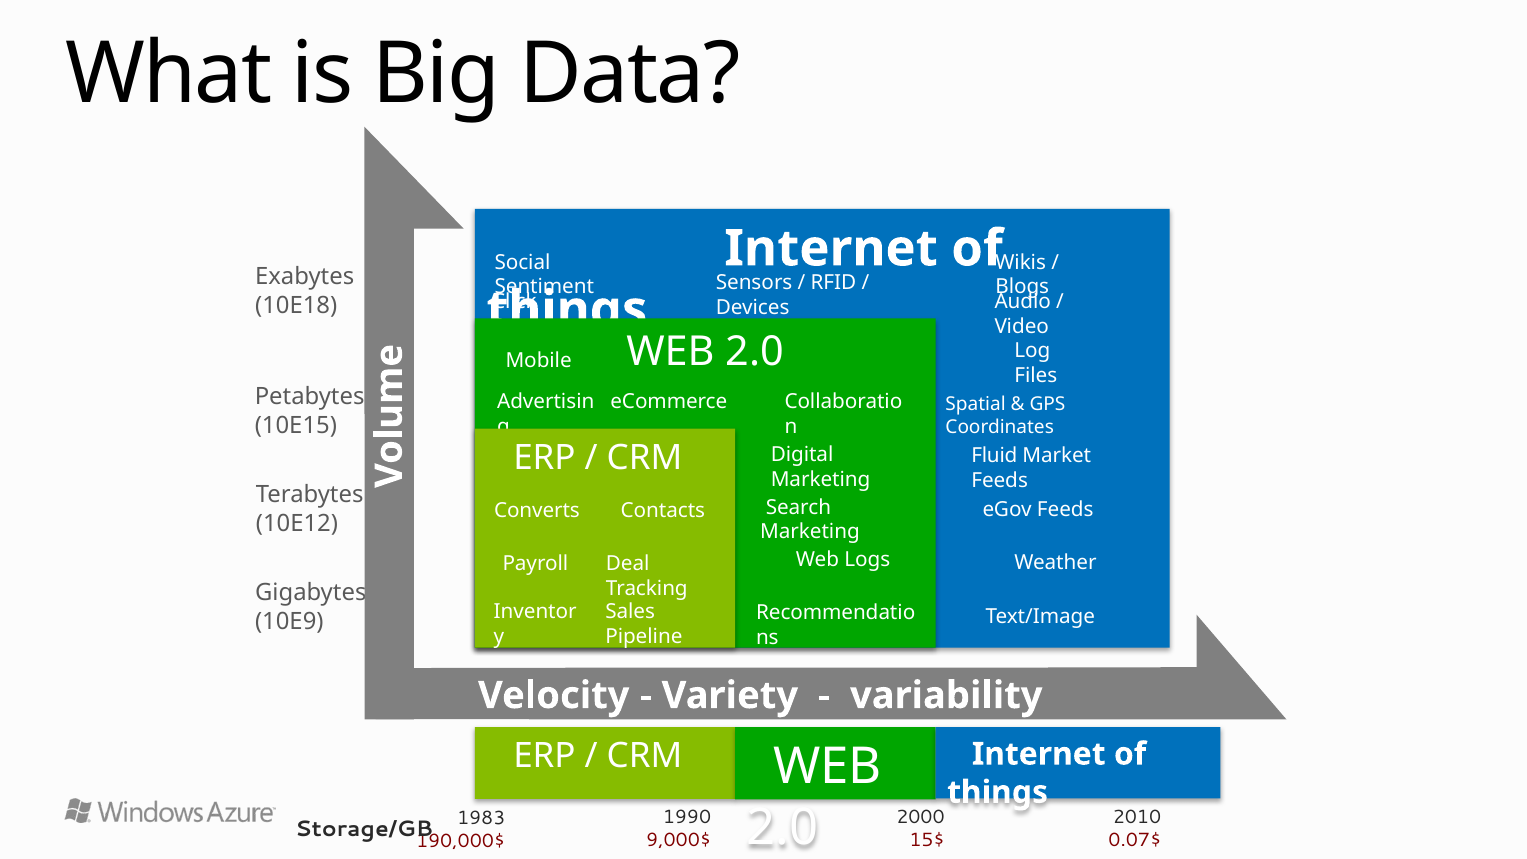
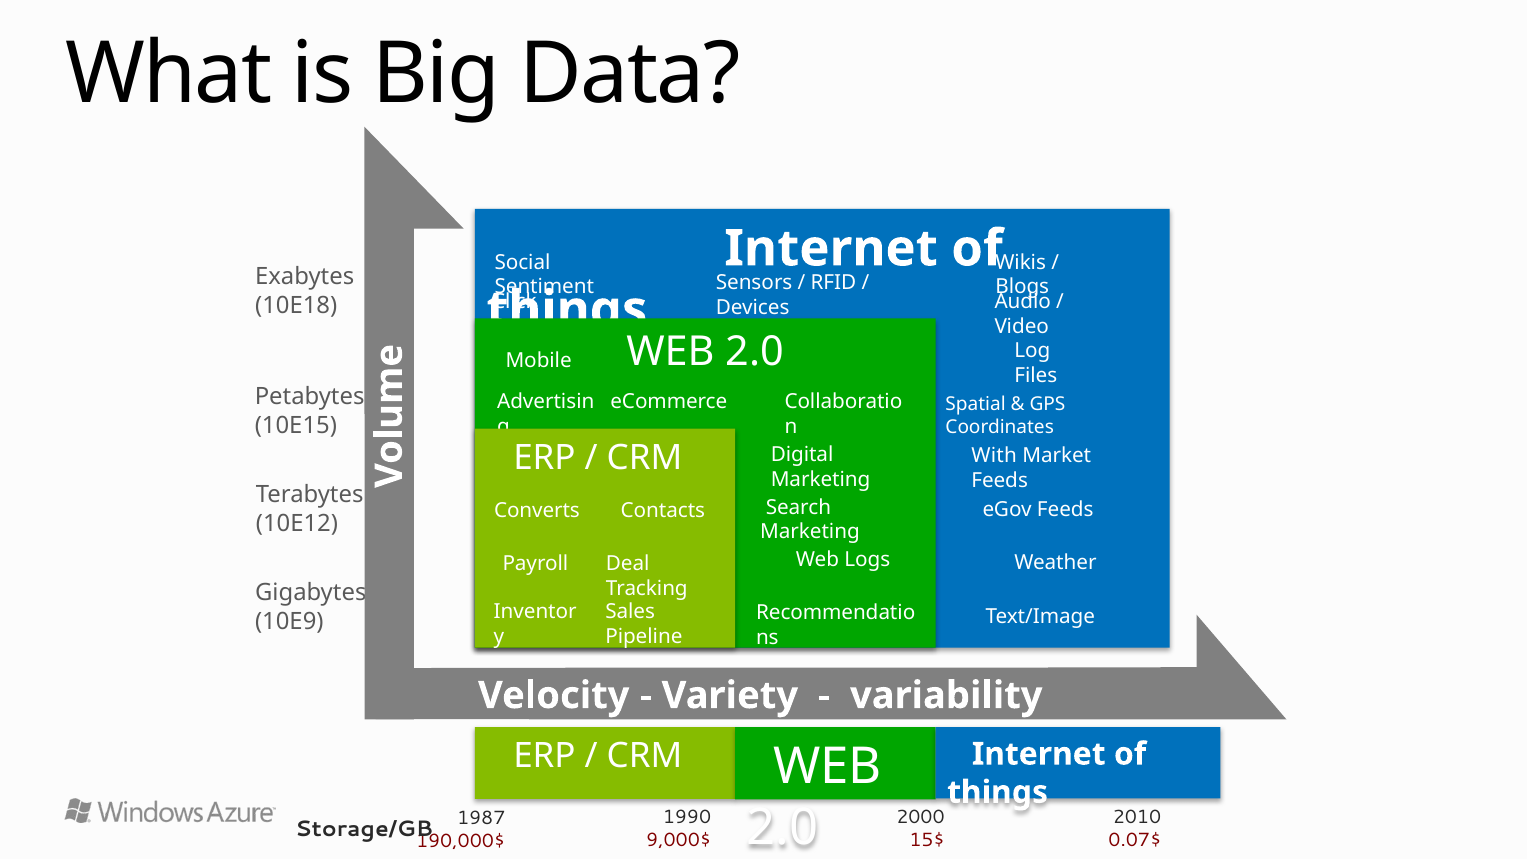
Fluid: Fluid -> With (994, 456)
1983: 1983 -> 1987 (481, 818)
